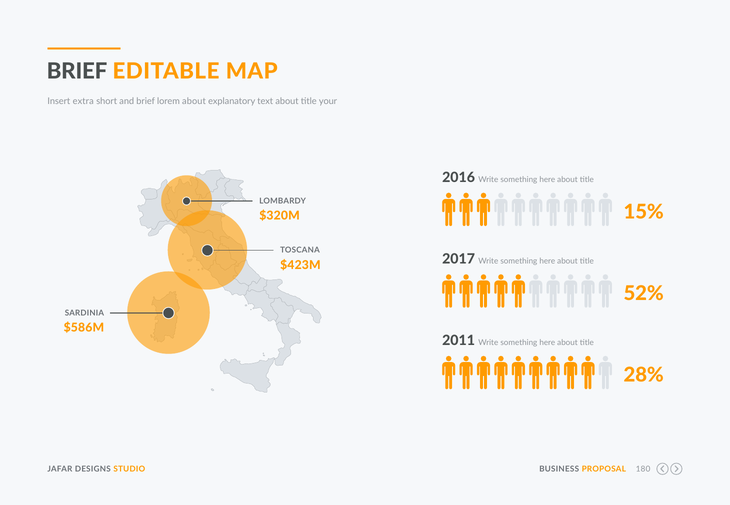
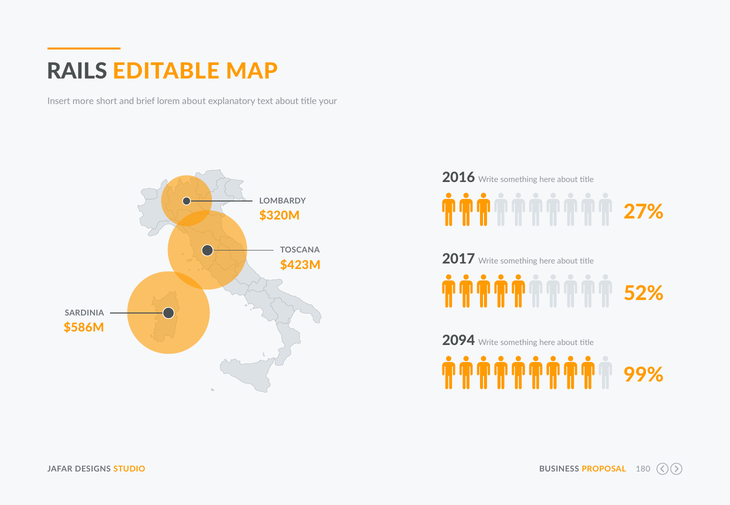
BRIEF: BRIEF -> RAILS (77, 72)
extra: extra -> more (83, 102)
15%: 15% -> 27% (644, 212)
2011: 2011 -> 2094 (459, 341)
28%: 28% -> 99% (644, 375)
